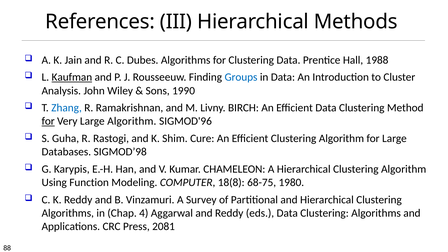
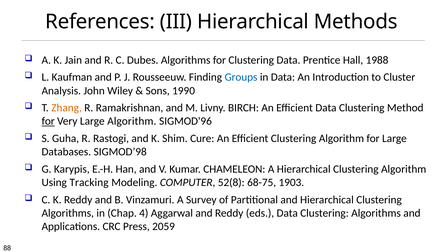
Kaufman underline: present -> none (72, 77)
Zhang colour: blue -> orange (67, 108)
Function: Function -> Tracking (89, 183)
18(8: 18(8 -> 52(8 (231, 183)
1980: 1980 -> 1903 (291, 183)
2081: 2081 -> 2059 (164, 227)
